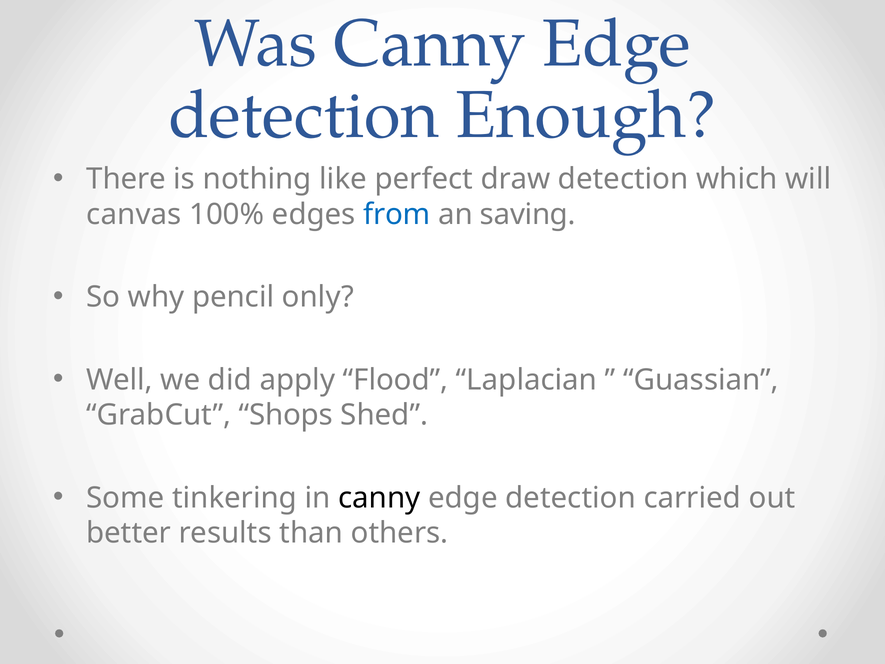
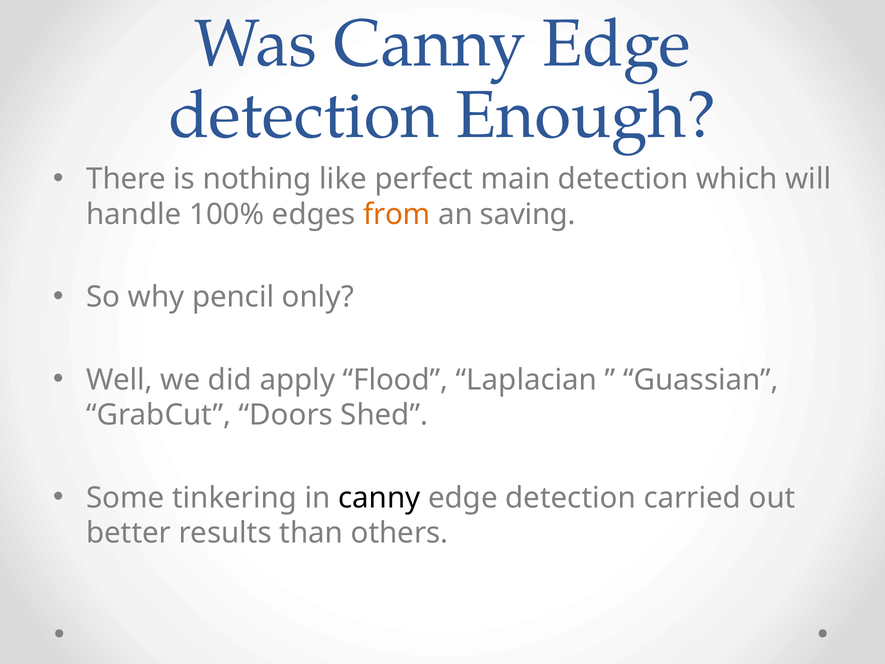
draw: draw -> main (516, 179)
canvas: canvas -> handle (134, 214)
from colour: blue -> orange (397, 214)
Shops: Shops -> Doors (286, 415)
